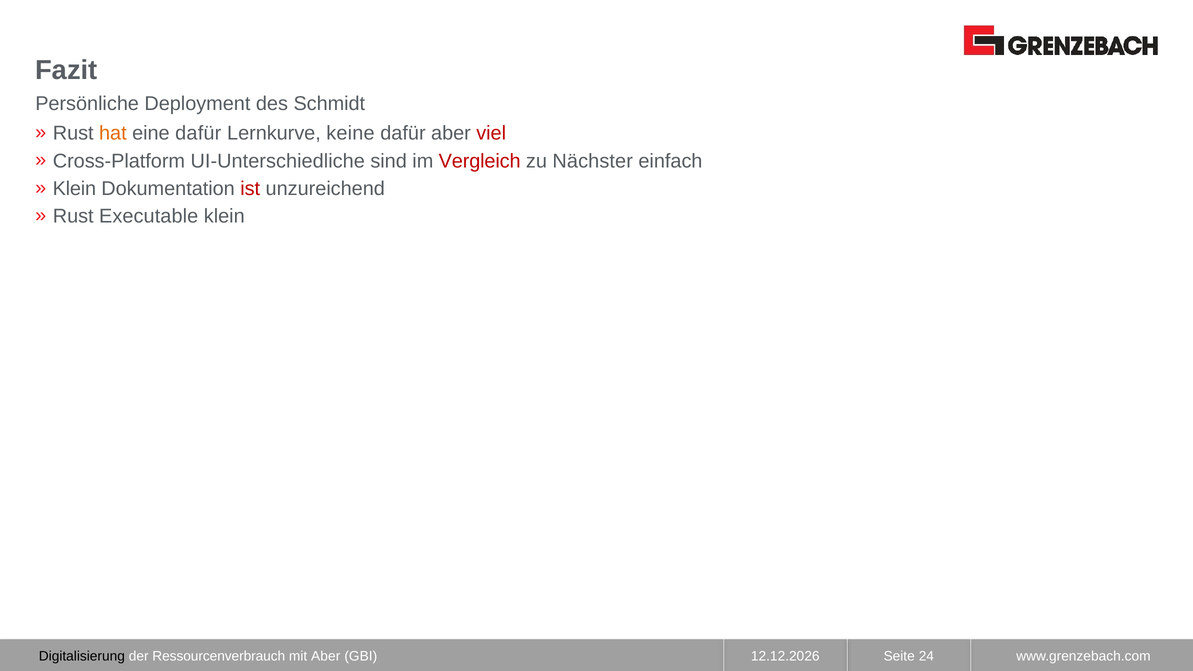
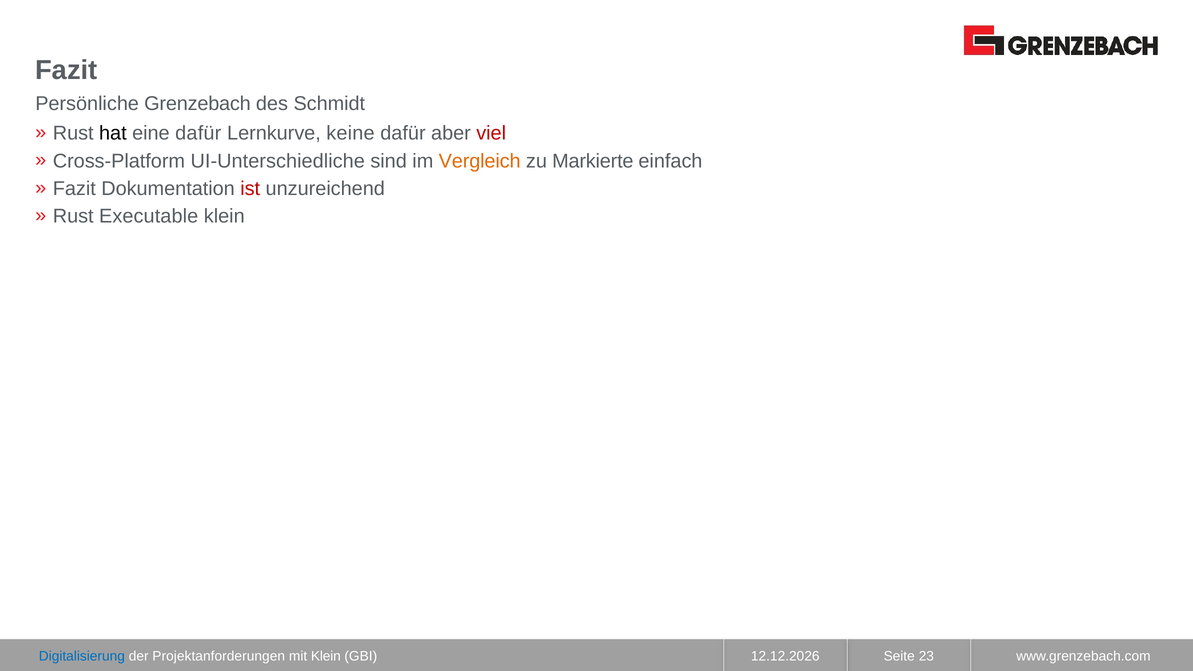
Deployment: Deployment -> Grenzebach (198, 104)
hat colour: orange -> black (113, 133)
Vergleich colour: red -> orange (480, 161)
Nächster: Nächster -> Markierte (593, 161)
Klein: Klein -> Fazit (74, 189)
Digitalisierung colour: black -> blue (82, 656)
Ressourcenverbrauch: Ressourcenverbrauch -> Projektanforderungen (219, 656)
mit Aber: Aber -> Klein (326, 656)
24: 24 -> 23 (926, 656)
